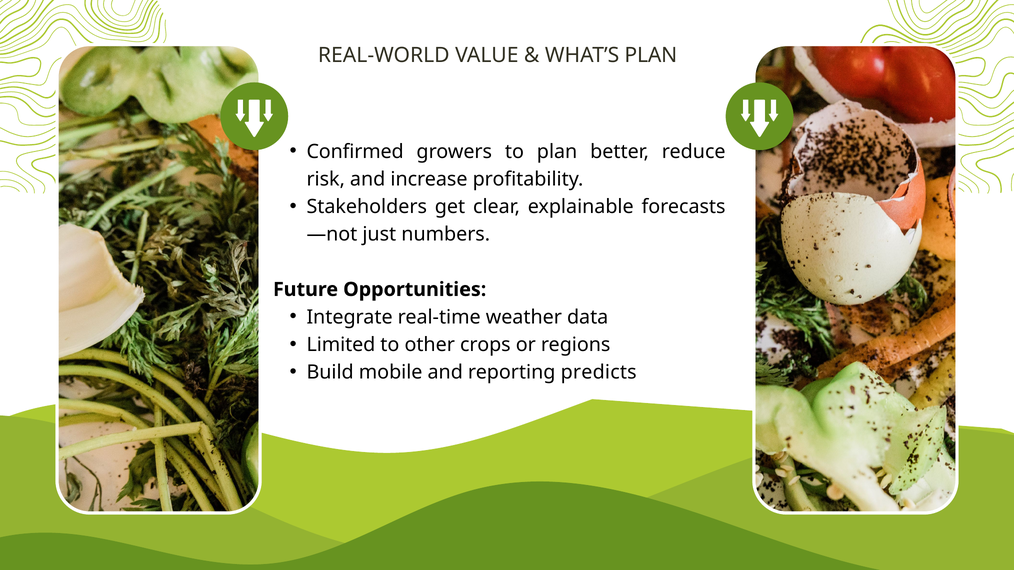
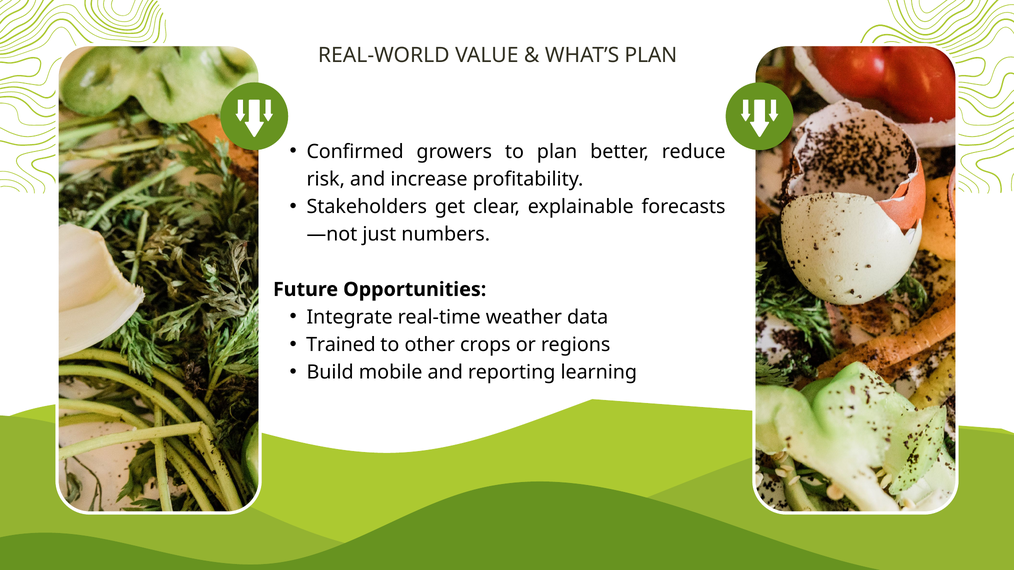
Limited: Limited -> Trained (341, 345)
predicts: predicts -> learning (599, 372)
